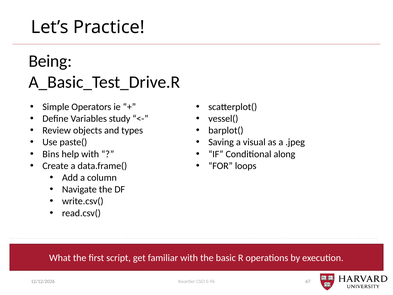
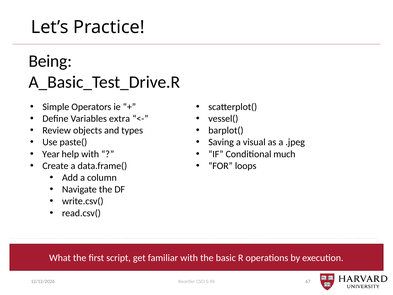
study: study -> extra (120, 119)
Bins: Bins -> Year (51, 154)
along: along -> much (284, 154)
